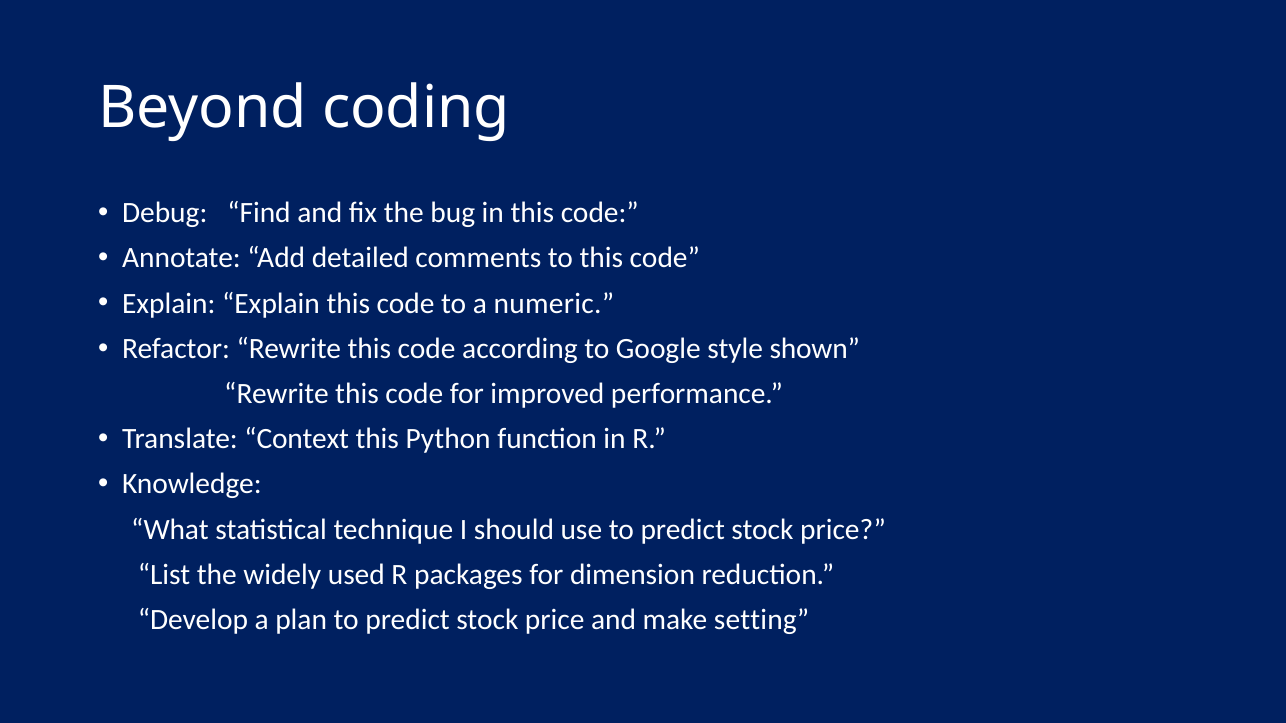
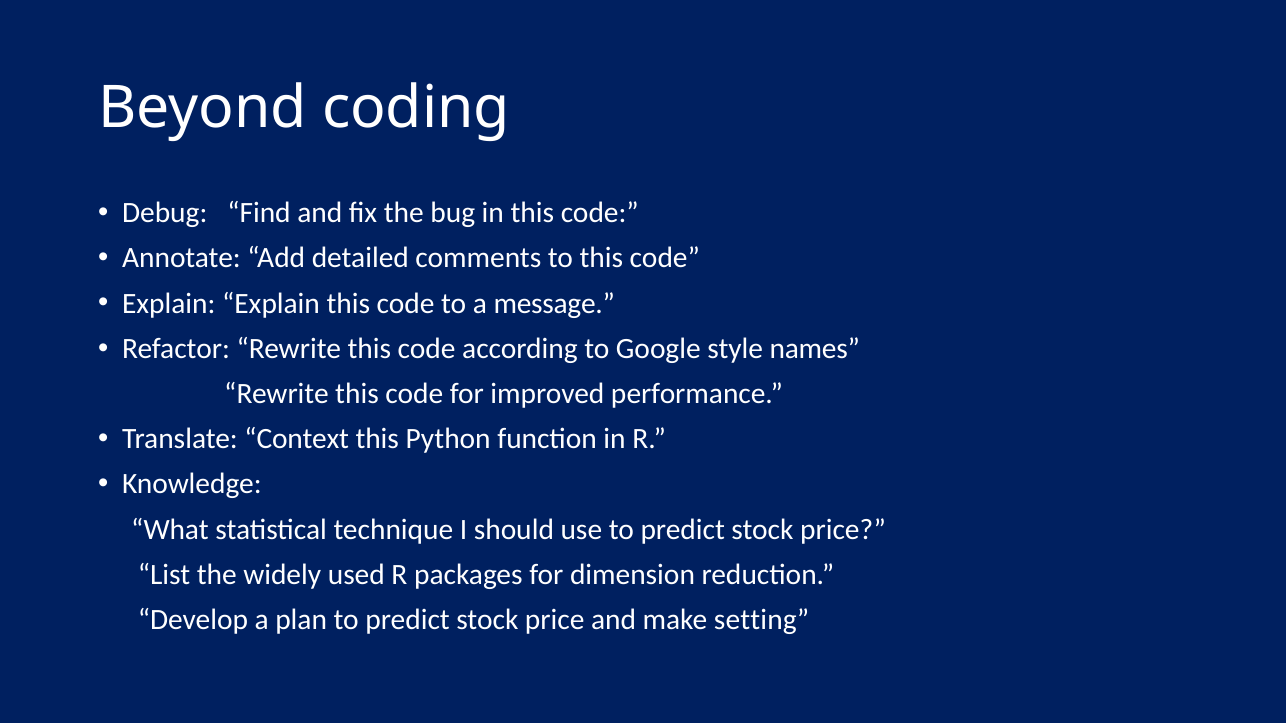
numeric: numeric -> message (554, 304)
shown: shown -> names (815, 349)
